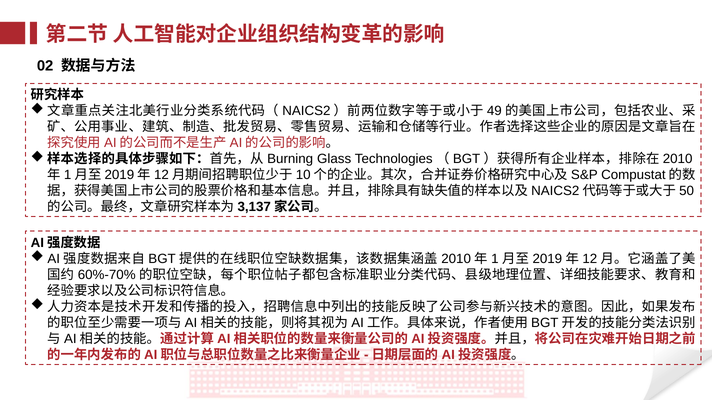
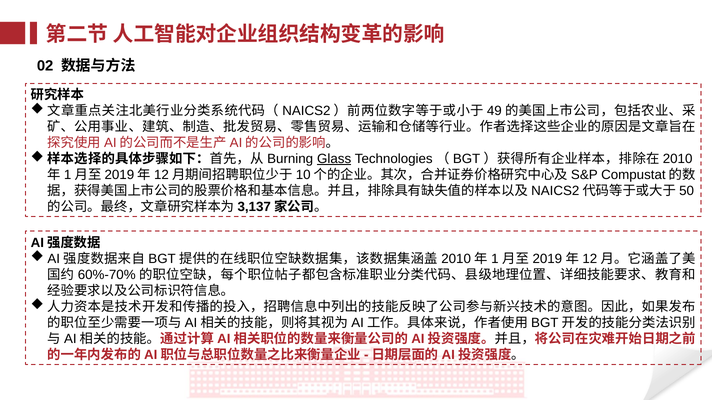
Glass underline: none -> present (334, 159)
